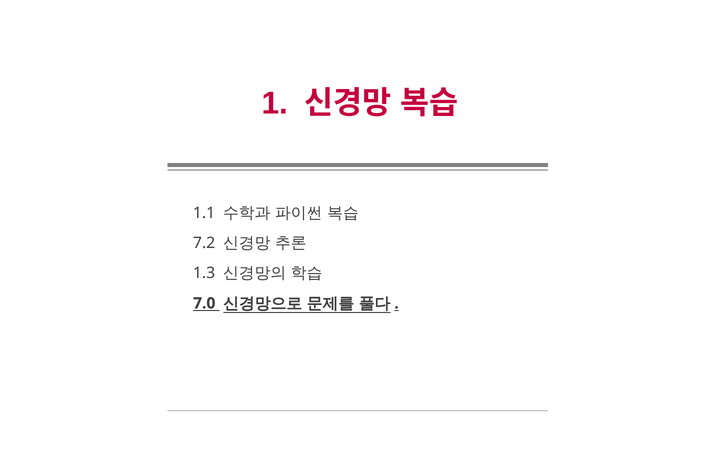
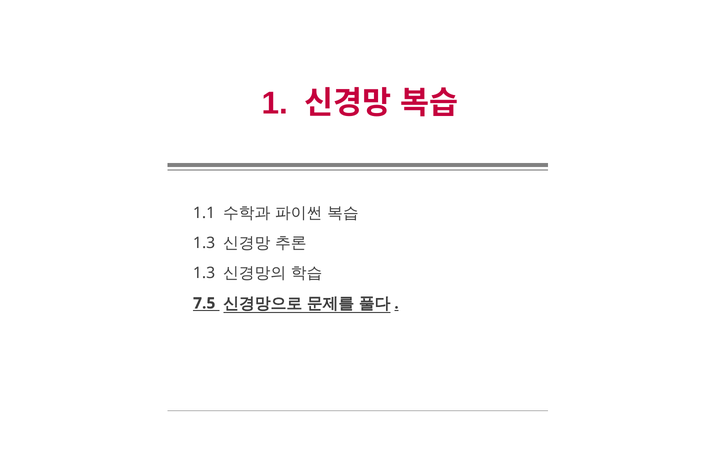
7.2: 7.2 -> 1.3 (204, 243)
7.0: 7.0 -> 7.5 (204, 304)
